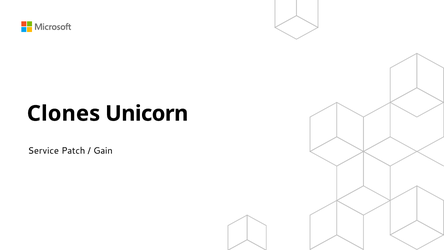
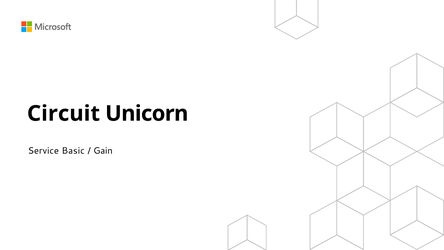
Clones: Clones -> Circuit (64, 113)
Patch: Patch -> Basic (73, 150)
